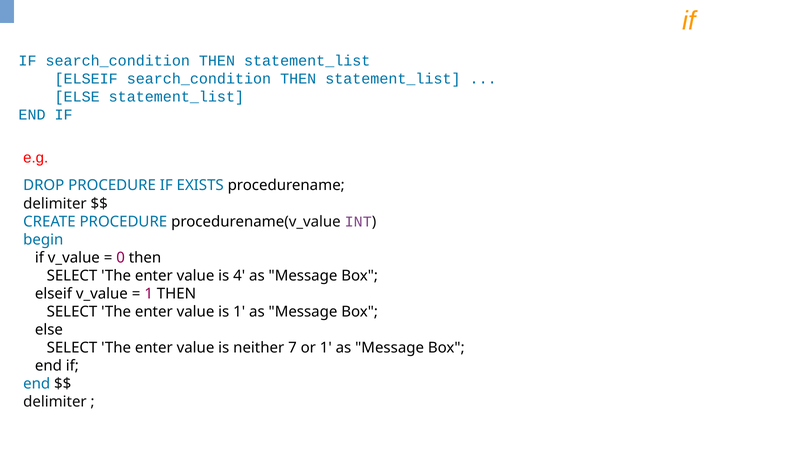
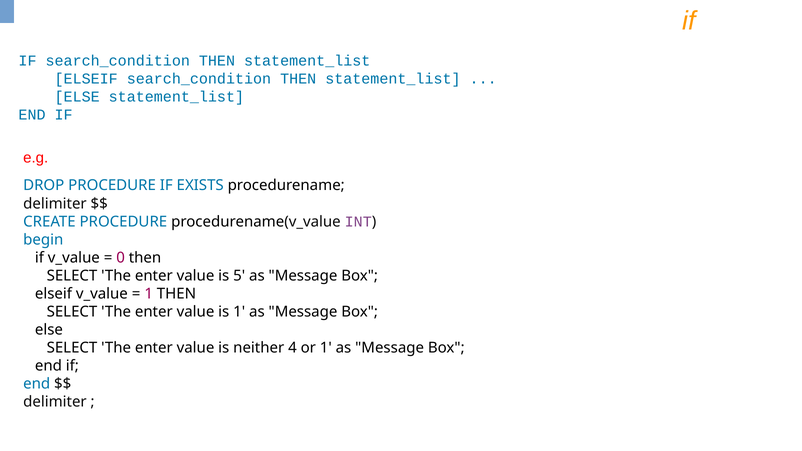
4: 4 -> 5 (239, 276)
7: 7 -> 4 (292, 348)
